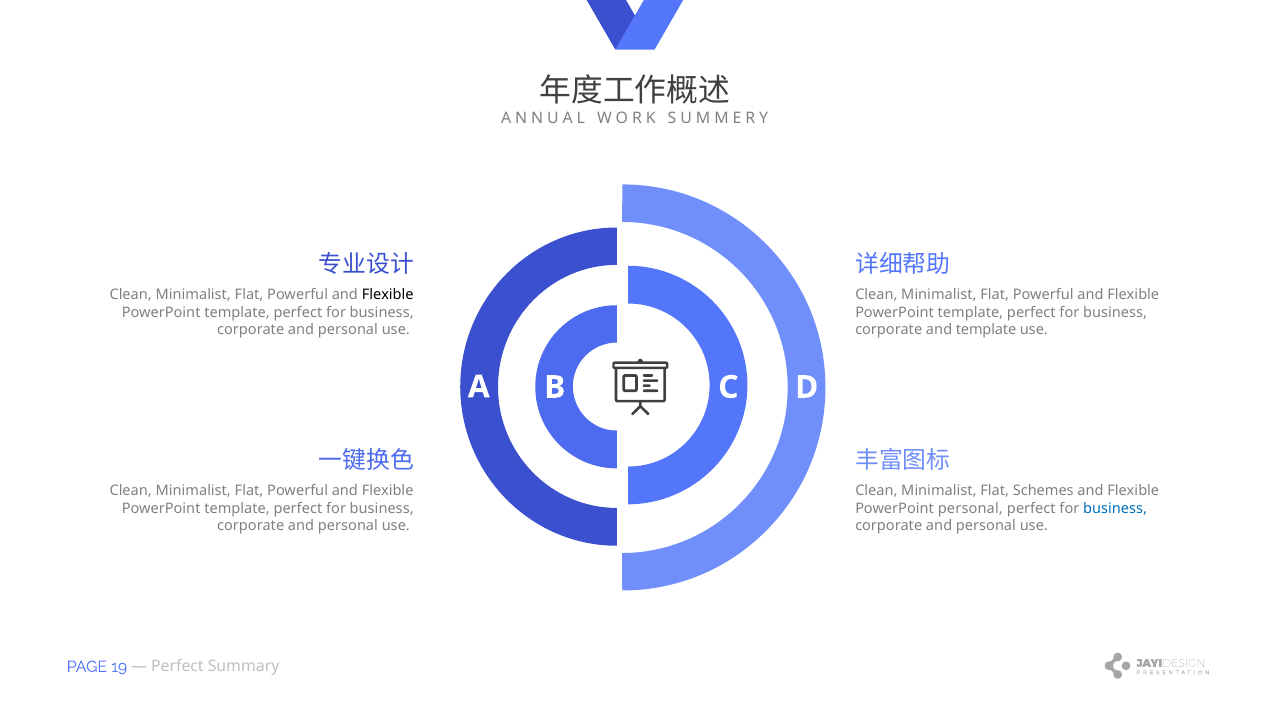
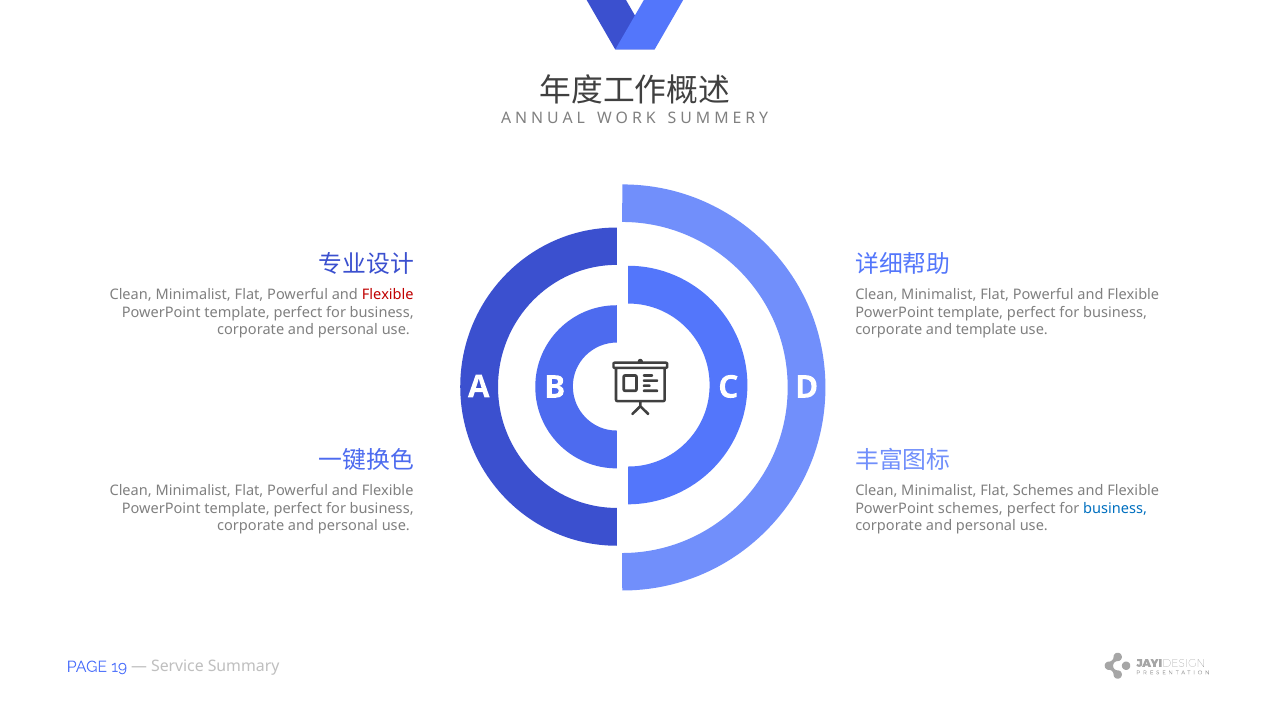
Flexible colour: black -> red (388, 295)
PowerPoint personal: personal -> schemes (970, 509)
Perfect: Perfect -> Service (177, 667)
